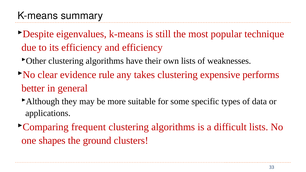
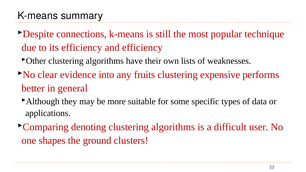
eigenvalues: eigenvalues -> connections (81, 34)
rule: rule -> into (107, 75)
takes: takes -> fruits (144, 75)
frequent: frequent -> denoting (89, 127)
difficult lists: lists -> user (259, 127)
